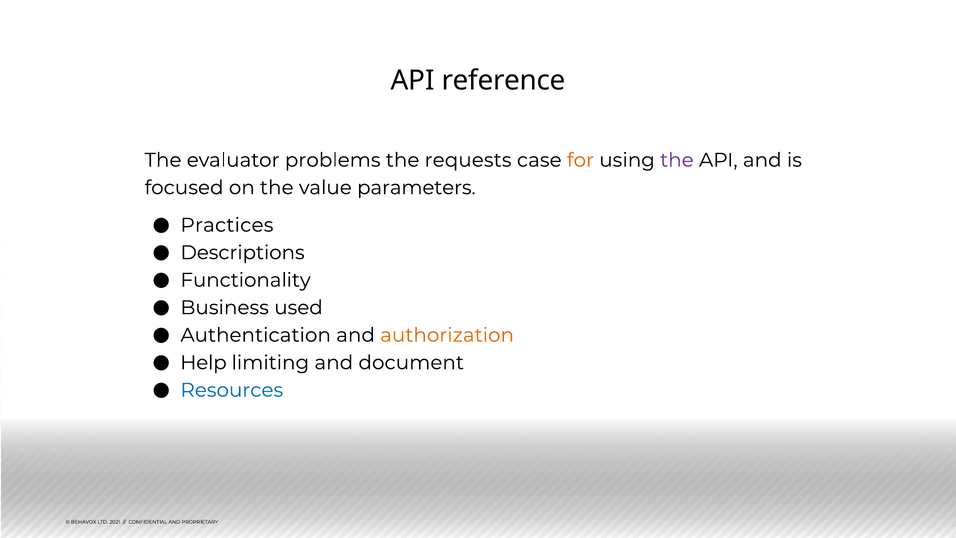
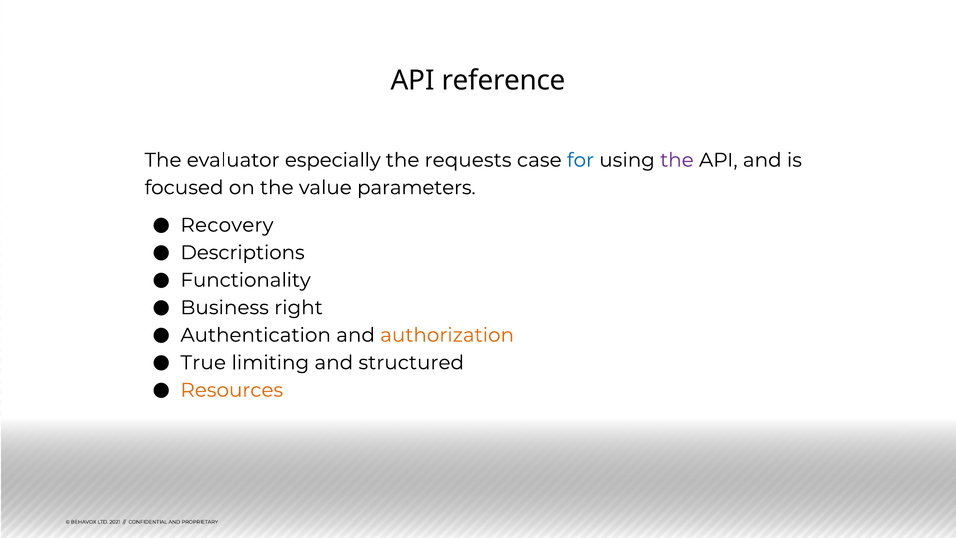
problems: problems -> especially (333, 160)
for colour: orange -> blue (580, 160)
Practices: Practices -> Recovery (227, 225)
used: used -> right (298, 308)
Help: Help -> True (203, 363)
document: document -> structured (411, 363)
Resources colour: blue -> orange (232, 390)
